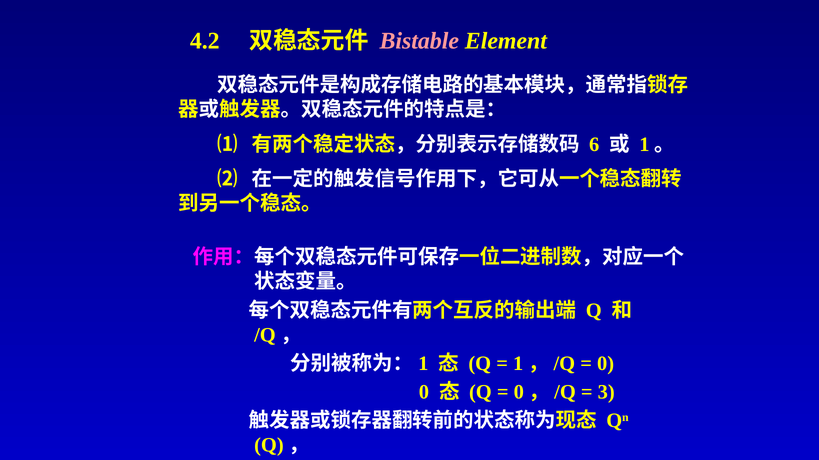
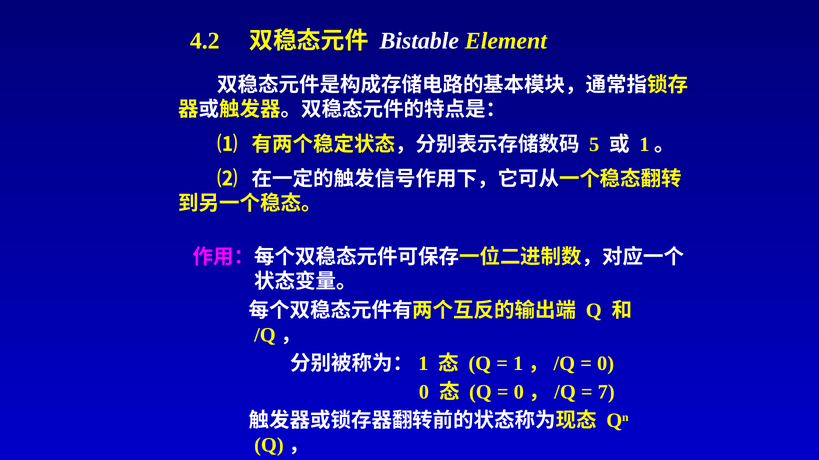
Bistable colour: pink -> white (419, 41)
6: 6 -> 5 (594, 145)
3: 3 -> 7 (606, 393)
